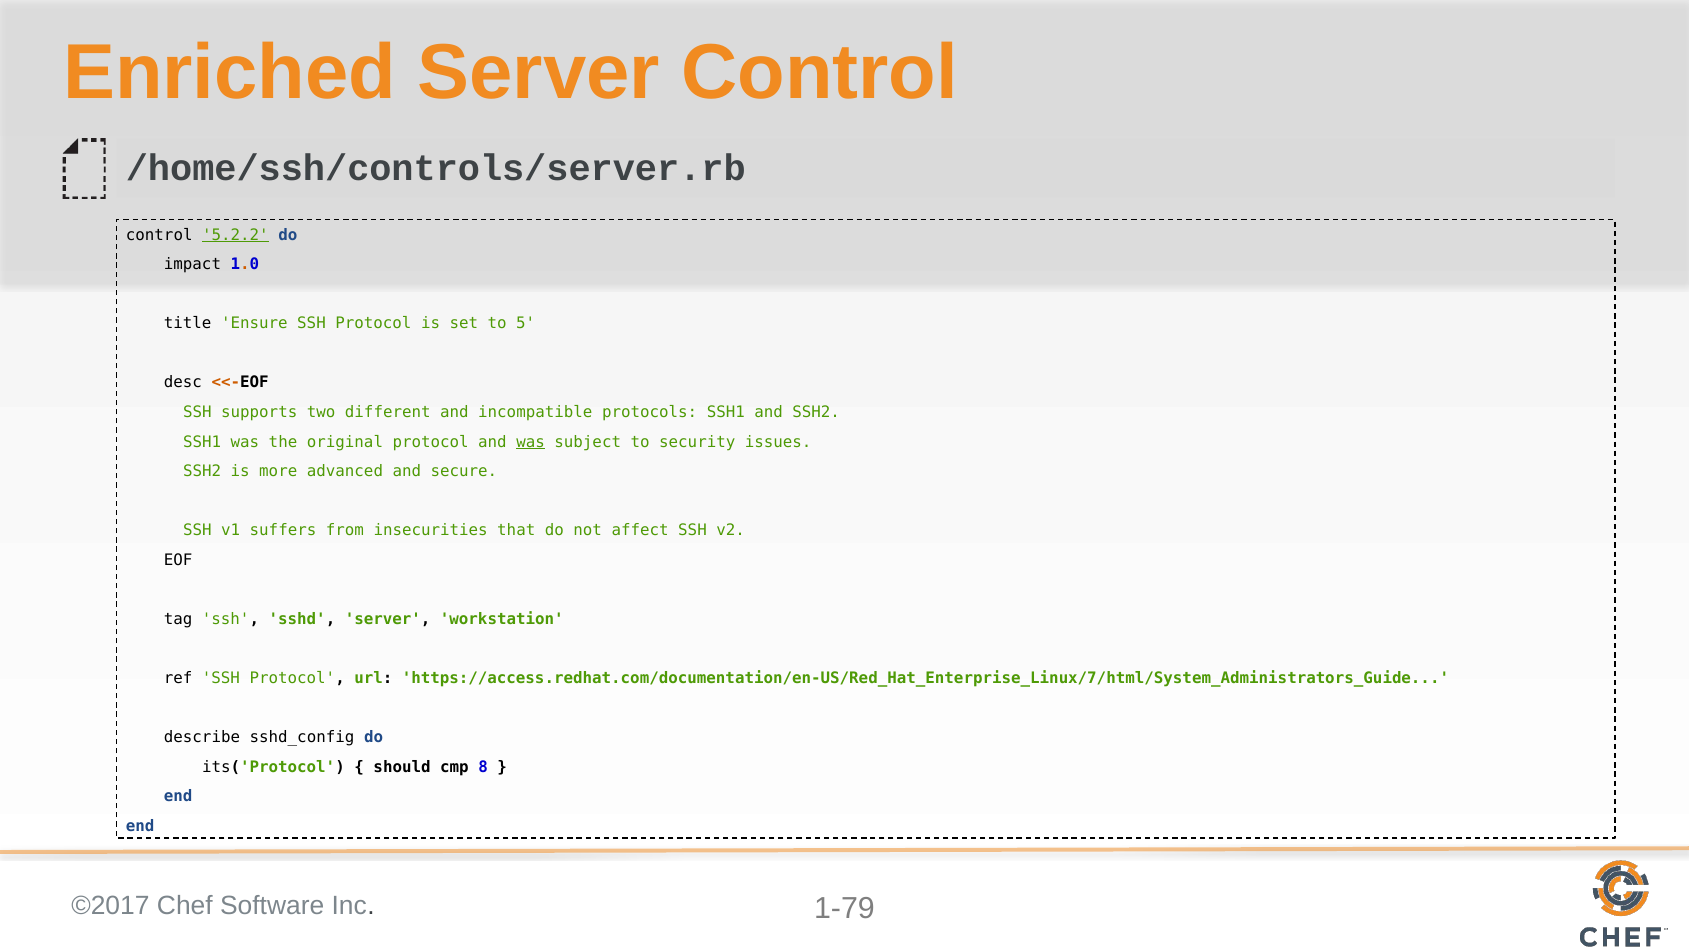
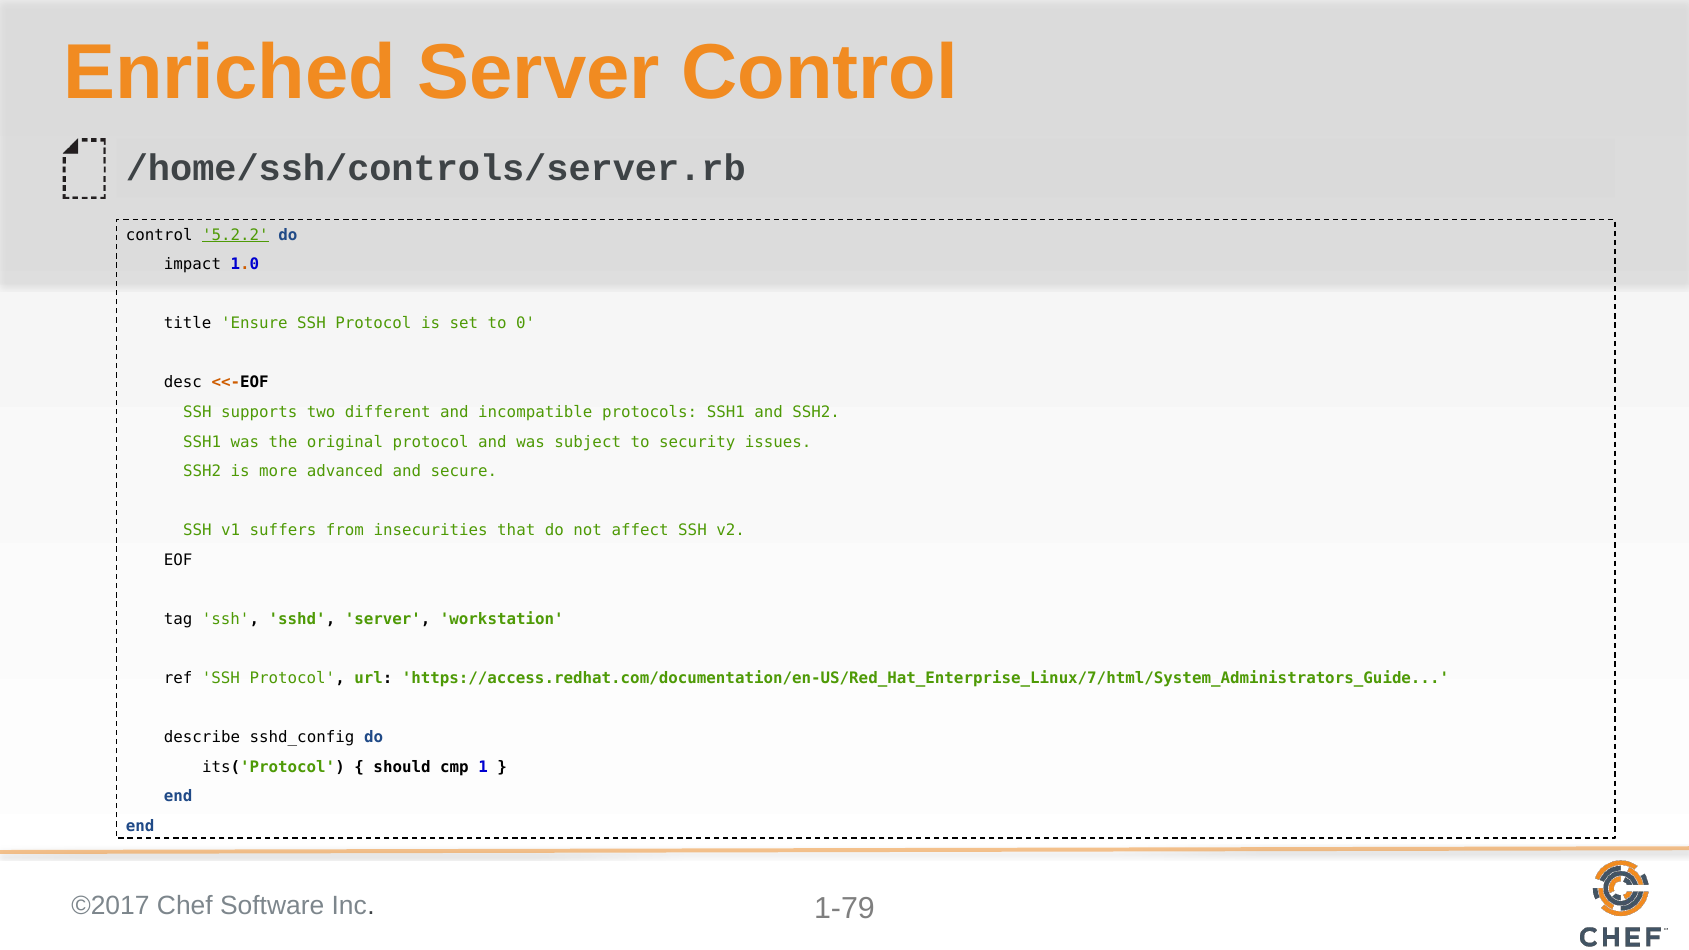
5: 5 -> 0 (526, 324)
was underline: present -> none (531, 442)
8: 8 -> 1 (483, 767)
